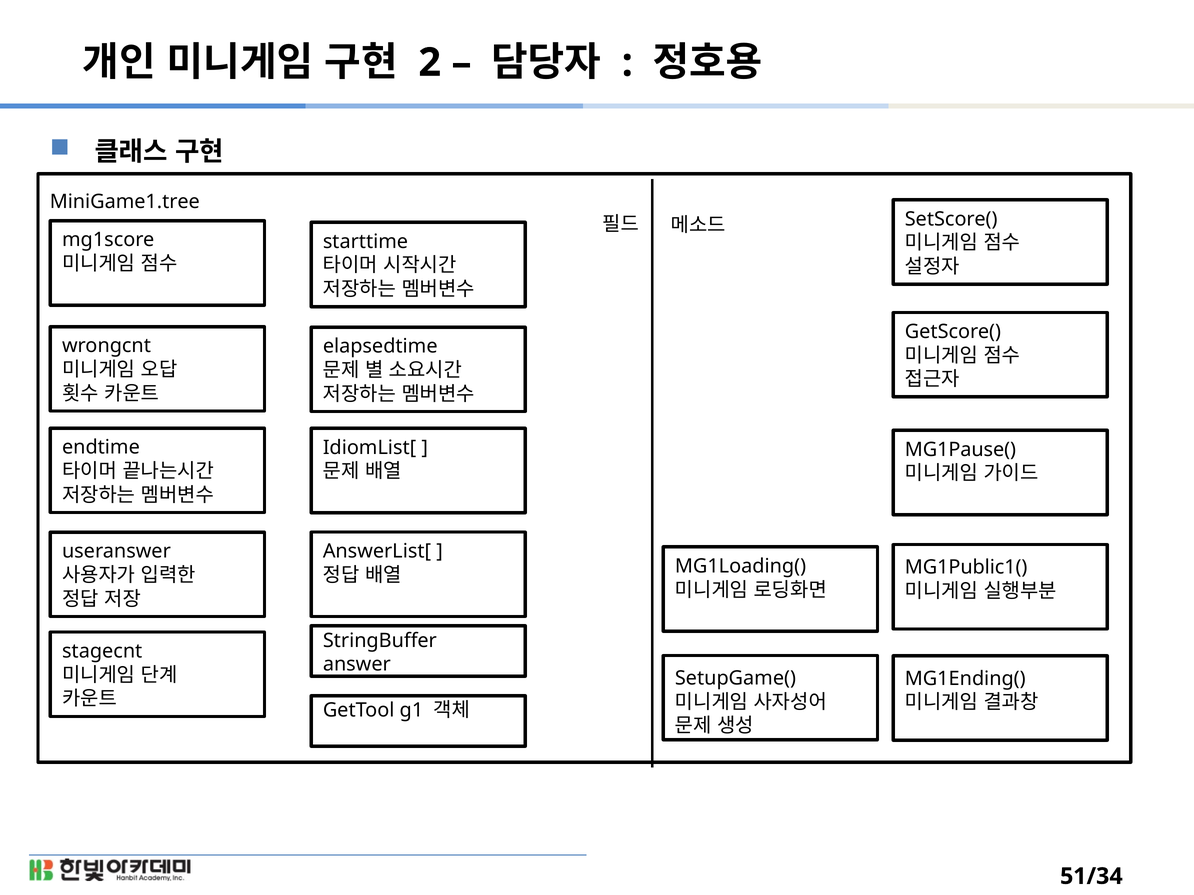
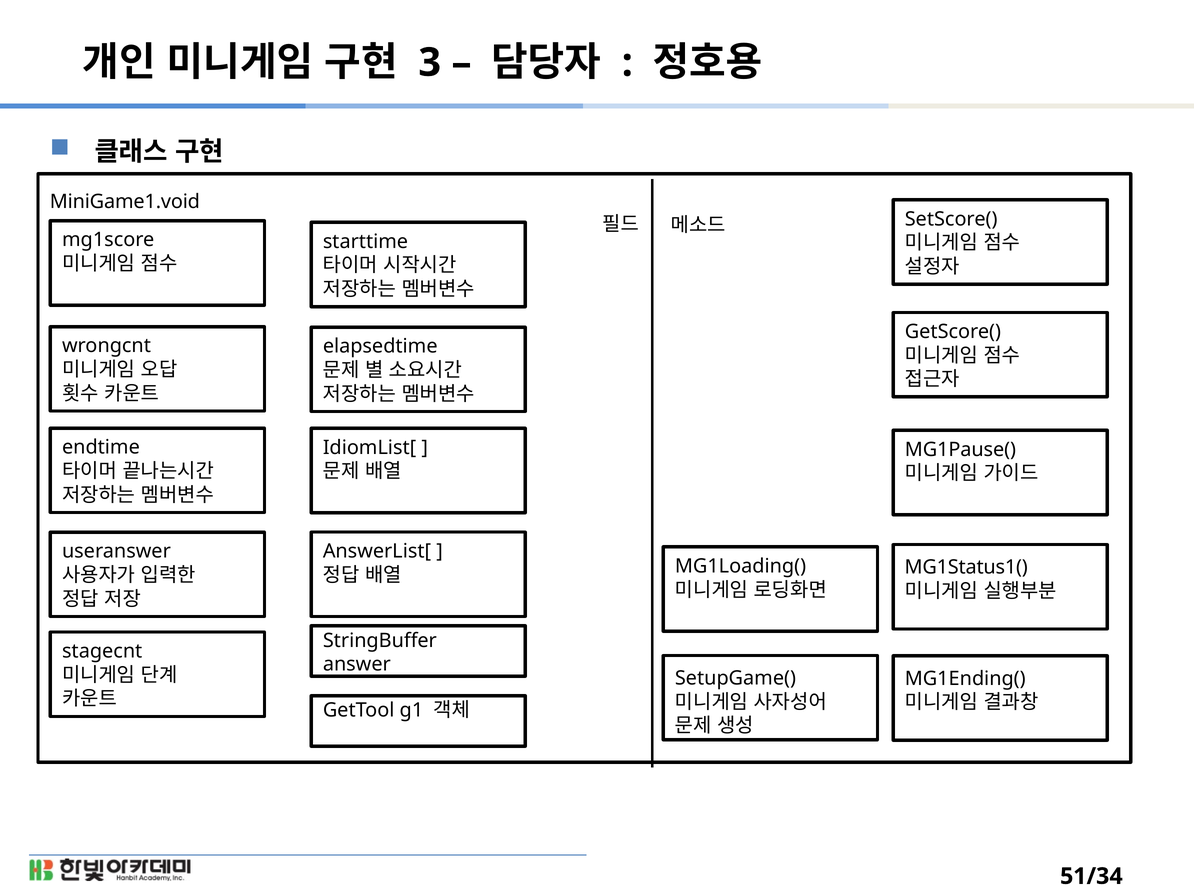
2: 2 -> 3 (430, 63)
MiniGame1.tree: MiniGame1.tree -> MiniGame1.void (125, 202)
MG1Public1(: MG1Public1( -> MG1Status1( (966, 568)
